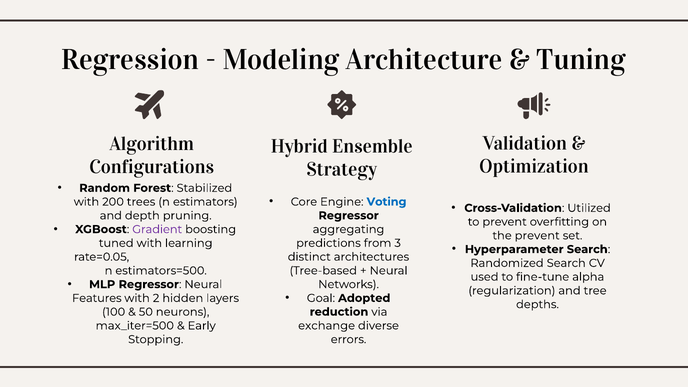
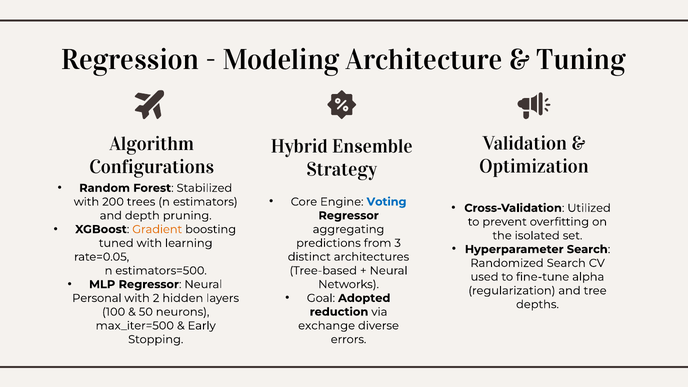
Gradient colour: purple -> orange (157, 229)
the prevent: prevent -> isolated (537, 236)
Features: Features -> Personal (97, 298)
